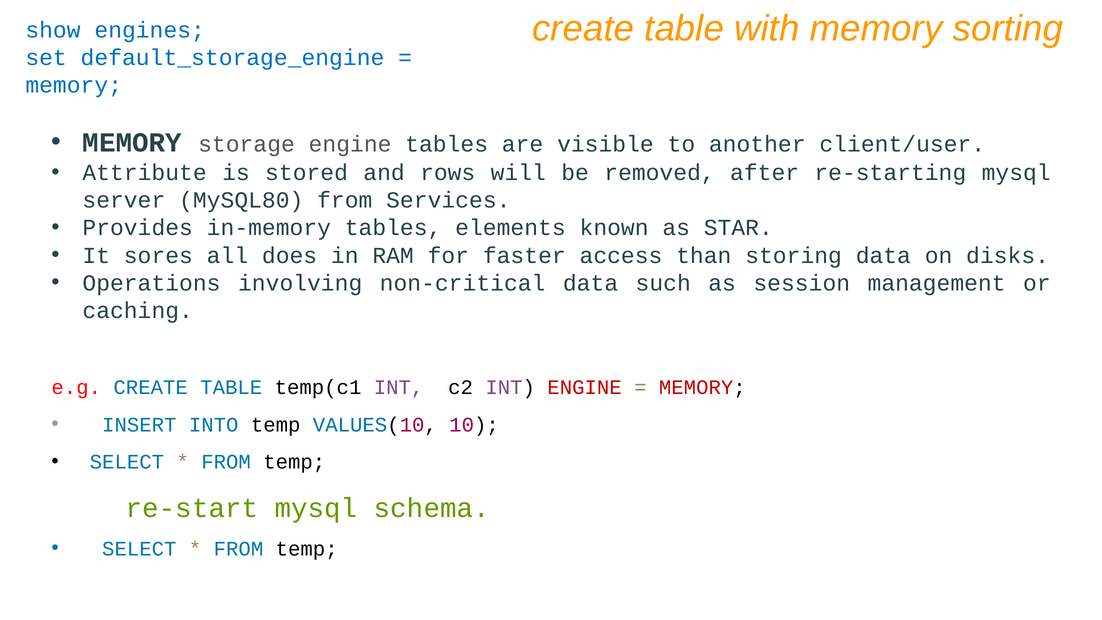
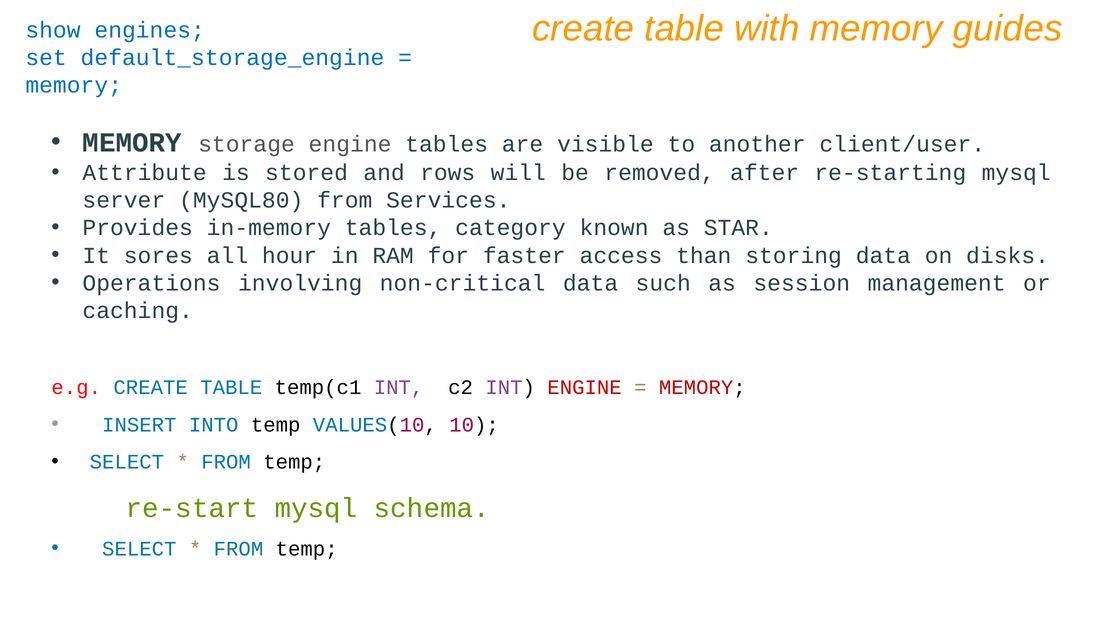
sorting: sorting -> guides (1008, 29)
elements: elements -> category (510, 228)
does: does -> hour (290, 255)
